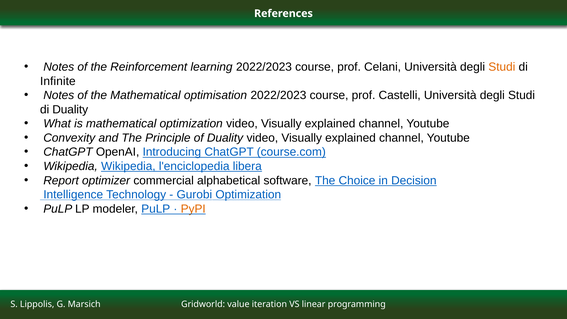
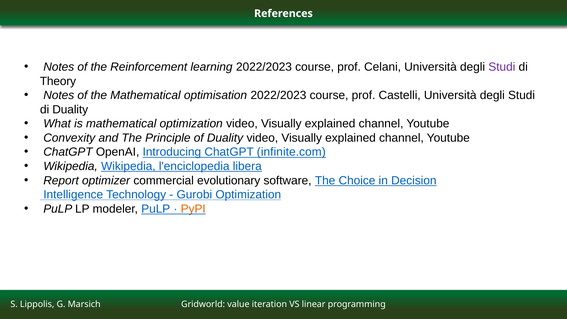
Studi colour: orange -> purple (502, 67)
Infinite: Infinite -> Theory (58, 81)
course.com: course.com -> infinite.com (291, 152)
alphabetical: alphabetical -> evolutionary (229, 180)
